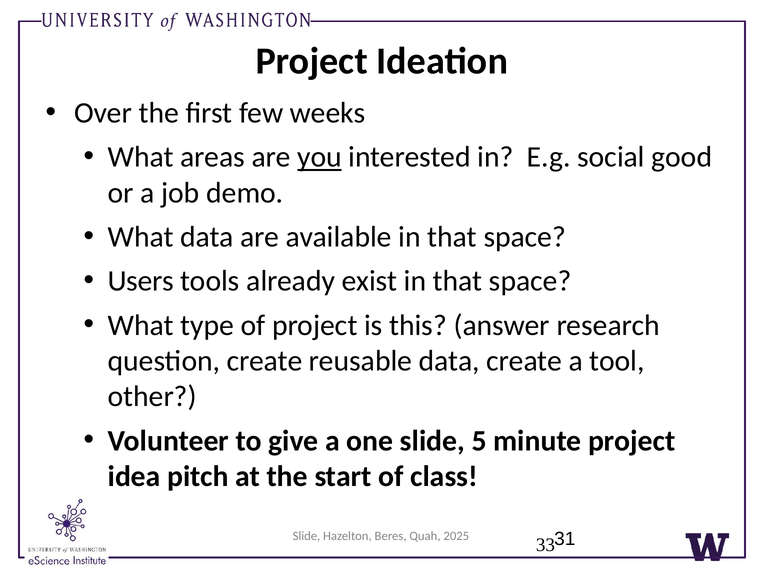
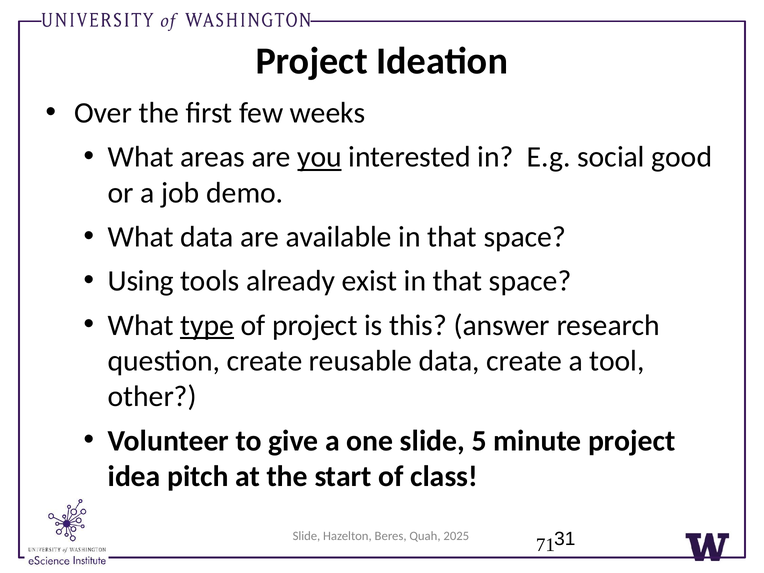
Users: Users -> Using (141, 281)
type underline: none -> present (207, 325)
33: 33 -> 71 (545, 545)
